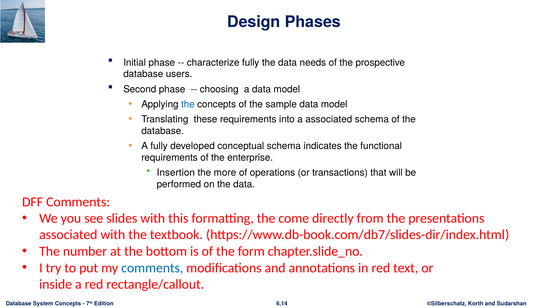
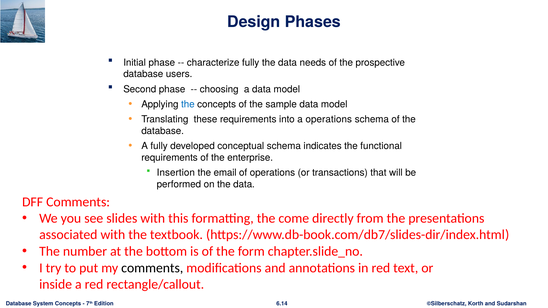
a associated: associated -> operations (329, 119)
more: more -> email (225, 173)
comments colour: blue -> black (152, 268)
